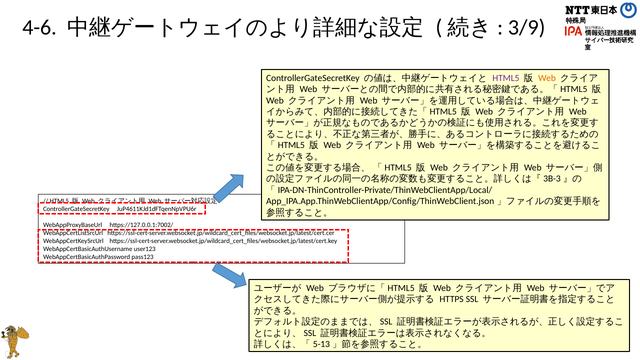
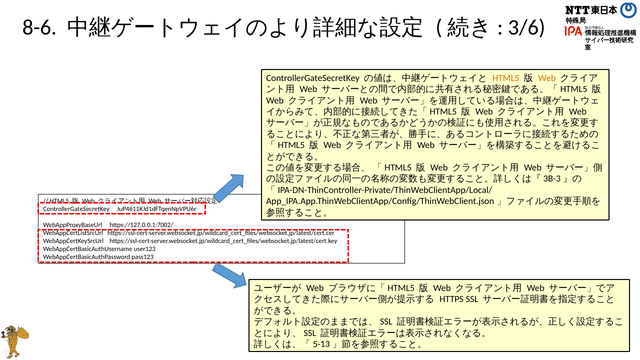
4-6: 4-6 -> 8-6 (40, 27)
3/9: 3/9 -> 3/6 (527, 27)
HTML5 colour: purple -> orange (506, 78)
